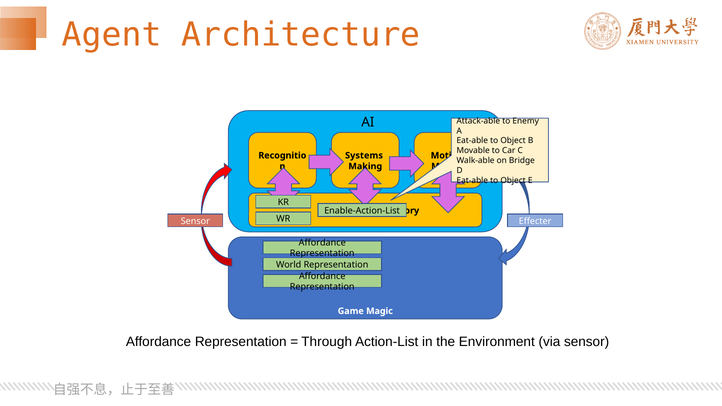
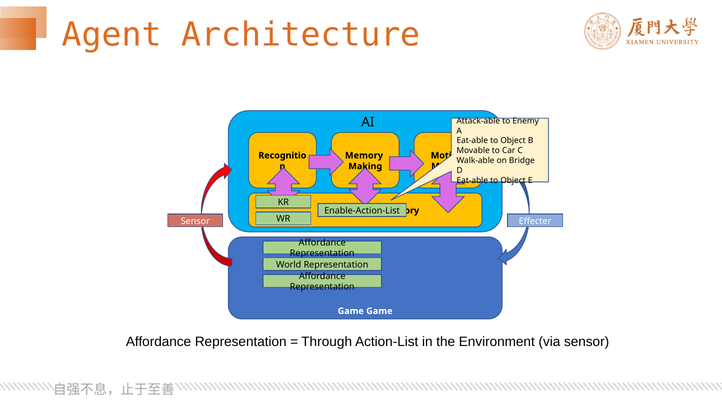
Systems: Systems -> Memory (364, 155)
Game Magic: Magic -> Game (379, 311)
